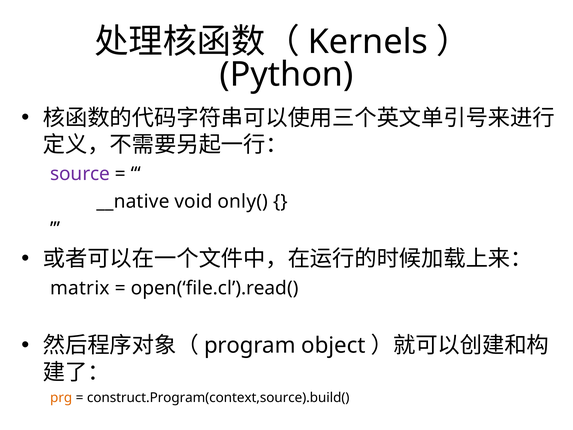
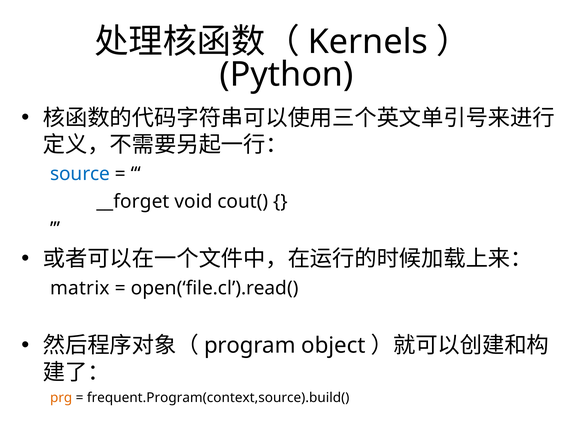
source colour: purple -> blue (80, 174)
__native: __native -> __forget (133, 201)
only(: only( -> cout( (243, 201)
construct.Program(context,source).build(: construct.Program(context,source).build( -> frequent.Program(context,source).build( (218, 398)
